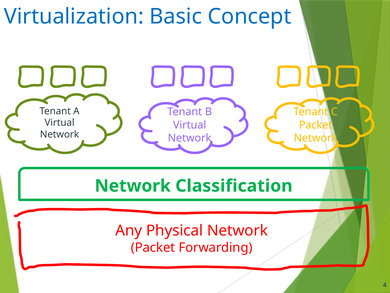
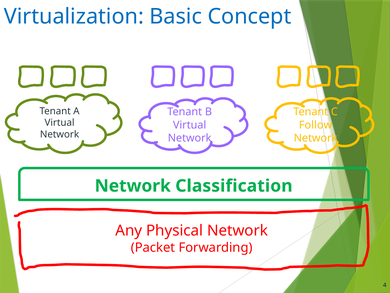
Packet: Packet -> Follow (316, 125)
